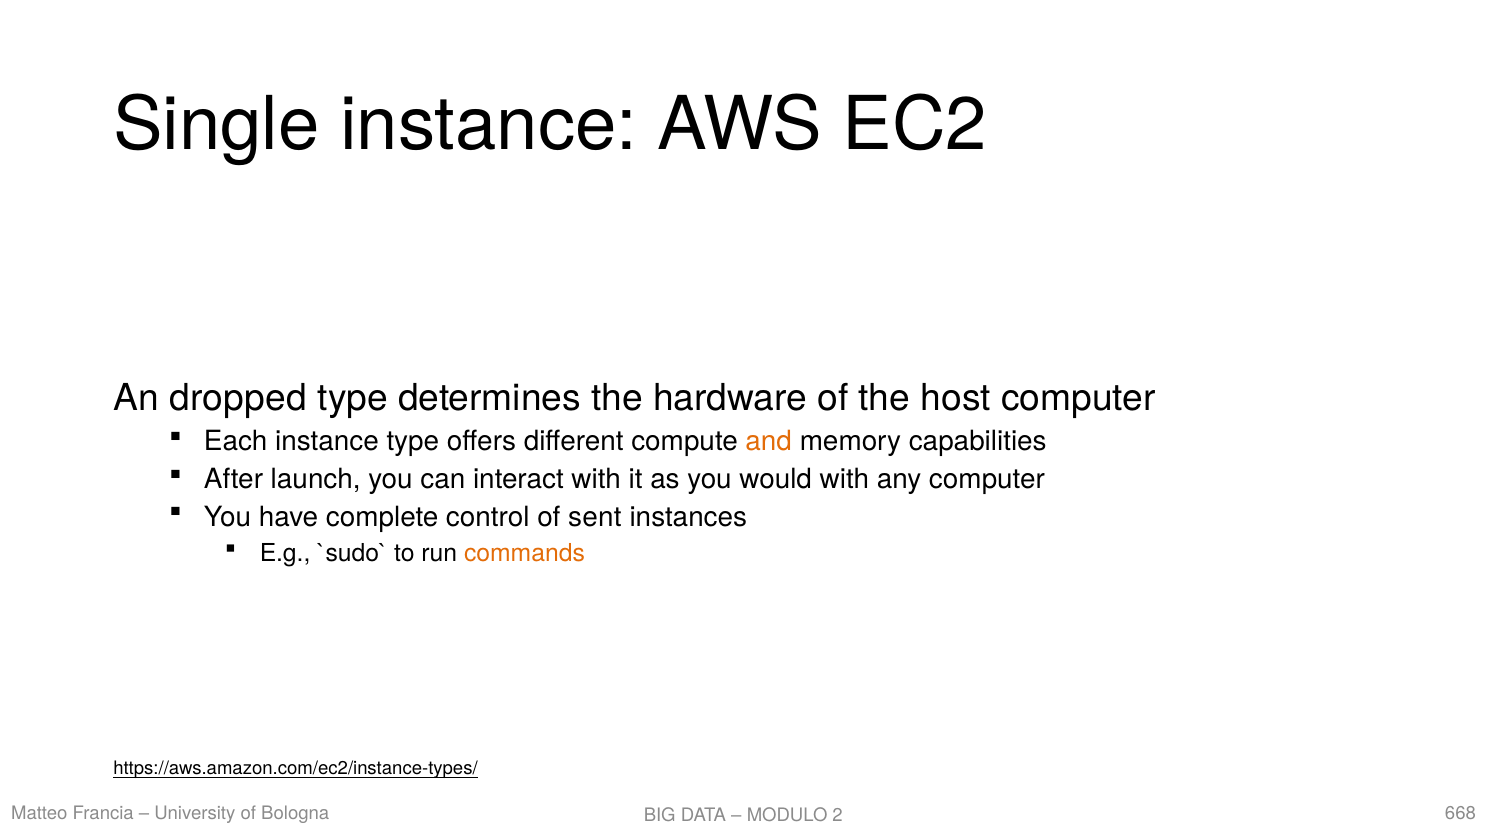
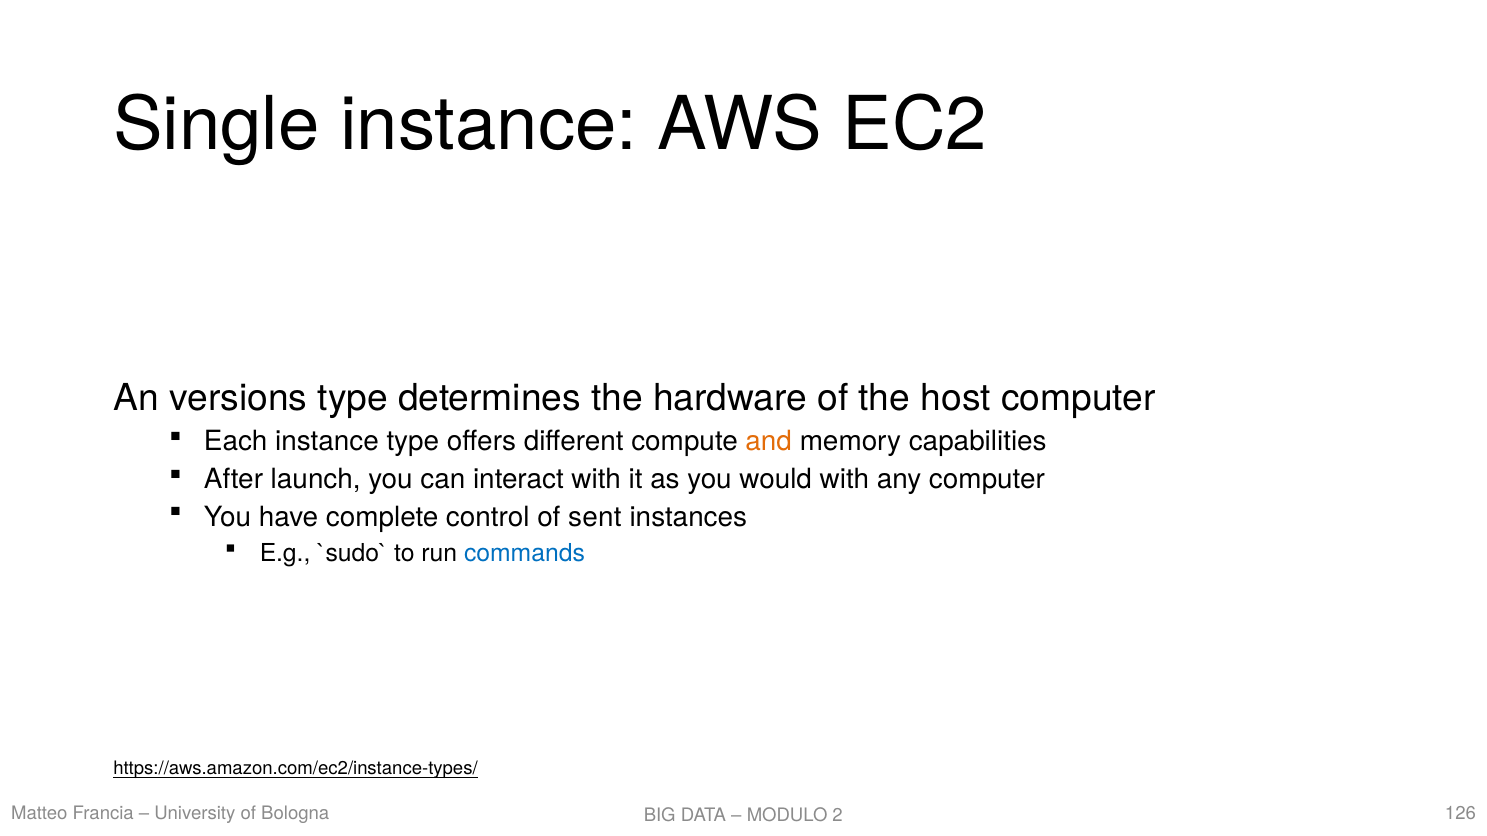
dropped: dropped -> versions (238, 399)
commands colour: orange -> blue (524, 553)
668: 668 -> 126 (1460, 813)
